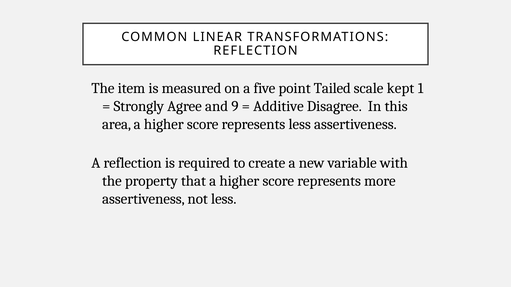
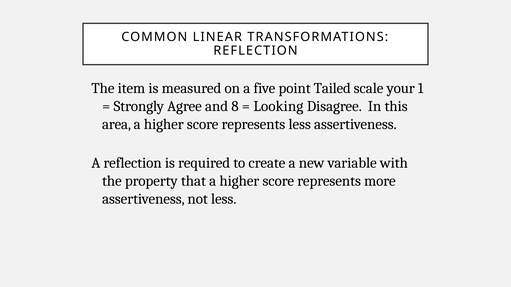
kept: kept -> your (401, 89)
9: 9 -> 8 (235, 106)
Additive: Additive -> Looking (278, 106)
